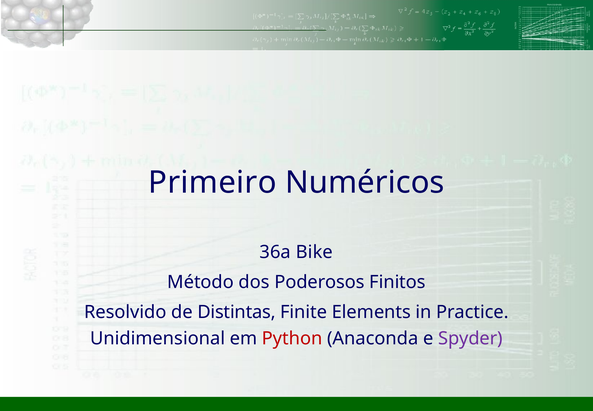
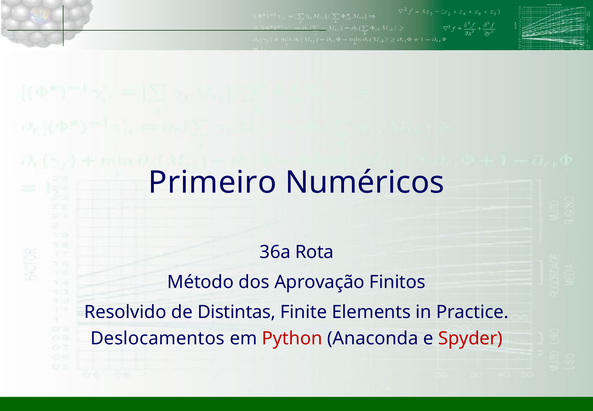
Bike: Bike -> Rota (314, 252)
Poderosos: Poderosos -> Aprovação (319, 282)
Unidimensional: Unidimensional -> Deslocamentos (158, 338)
Spyder colour: purple -> red (470, 338)
